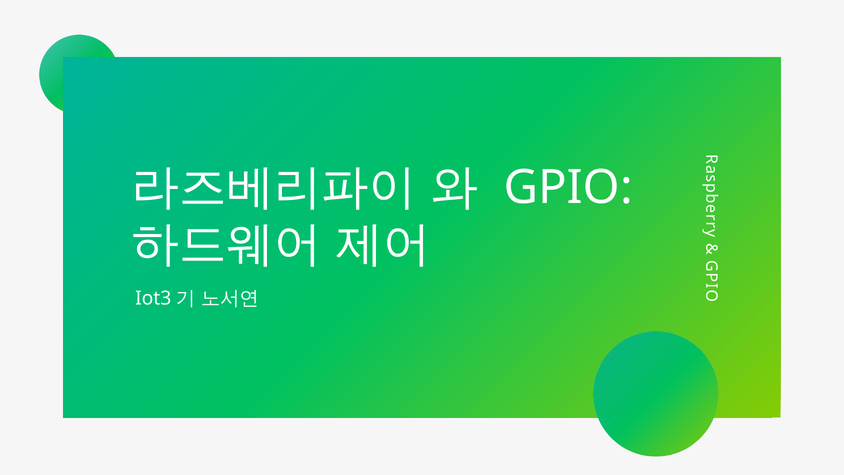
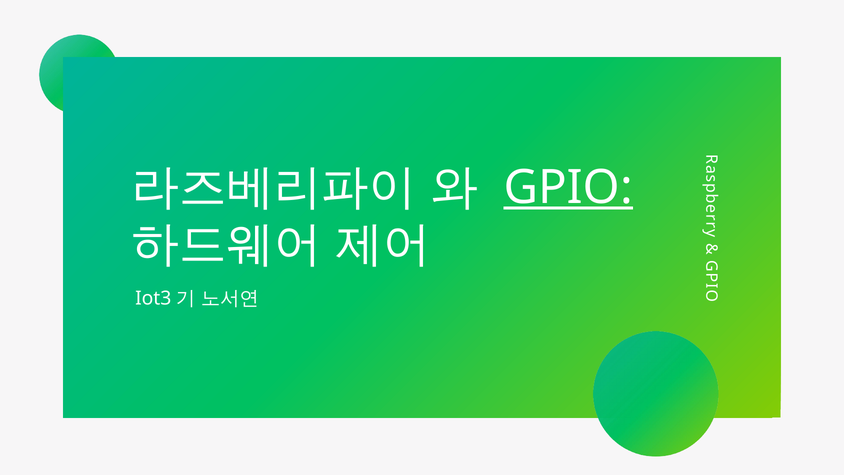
GPIO underline: none -> present (568, 188)
